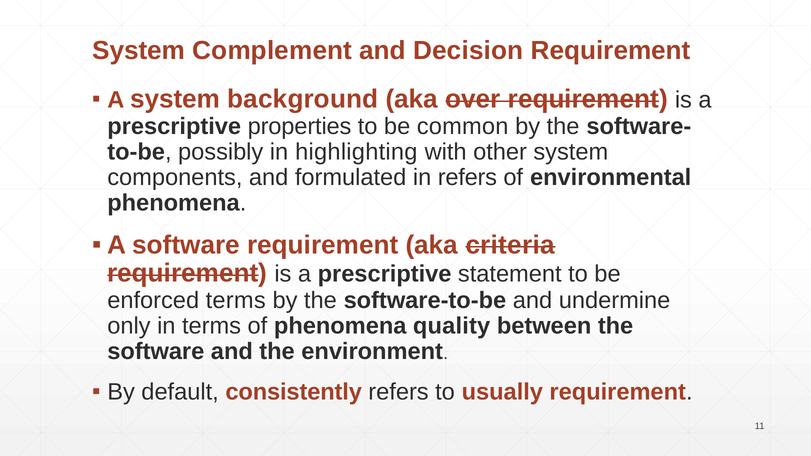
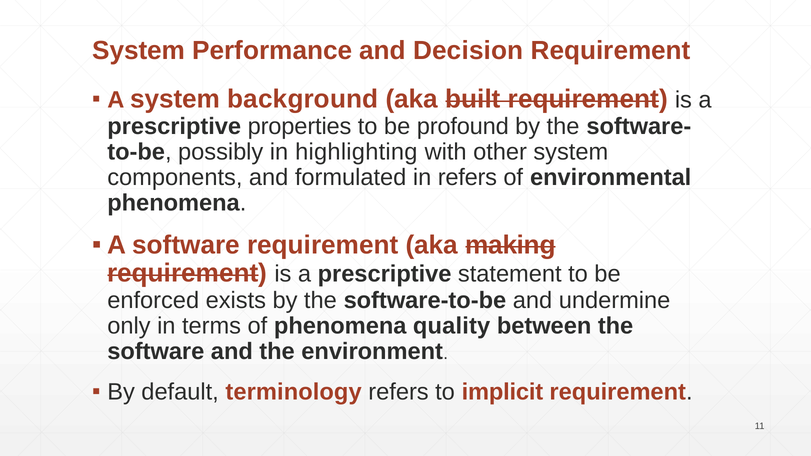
Complement: Complement -> Performance (272, 50)
over: over -> built (473, 99)
common: common -> profound (463, 126)
criteria: criteria -> making (510, 245)
enforced terms: terms -> exists (236, 300)
consistently: consistently -> terminology (294, 392)
usually: usually -> implicit (502, 392)
